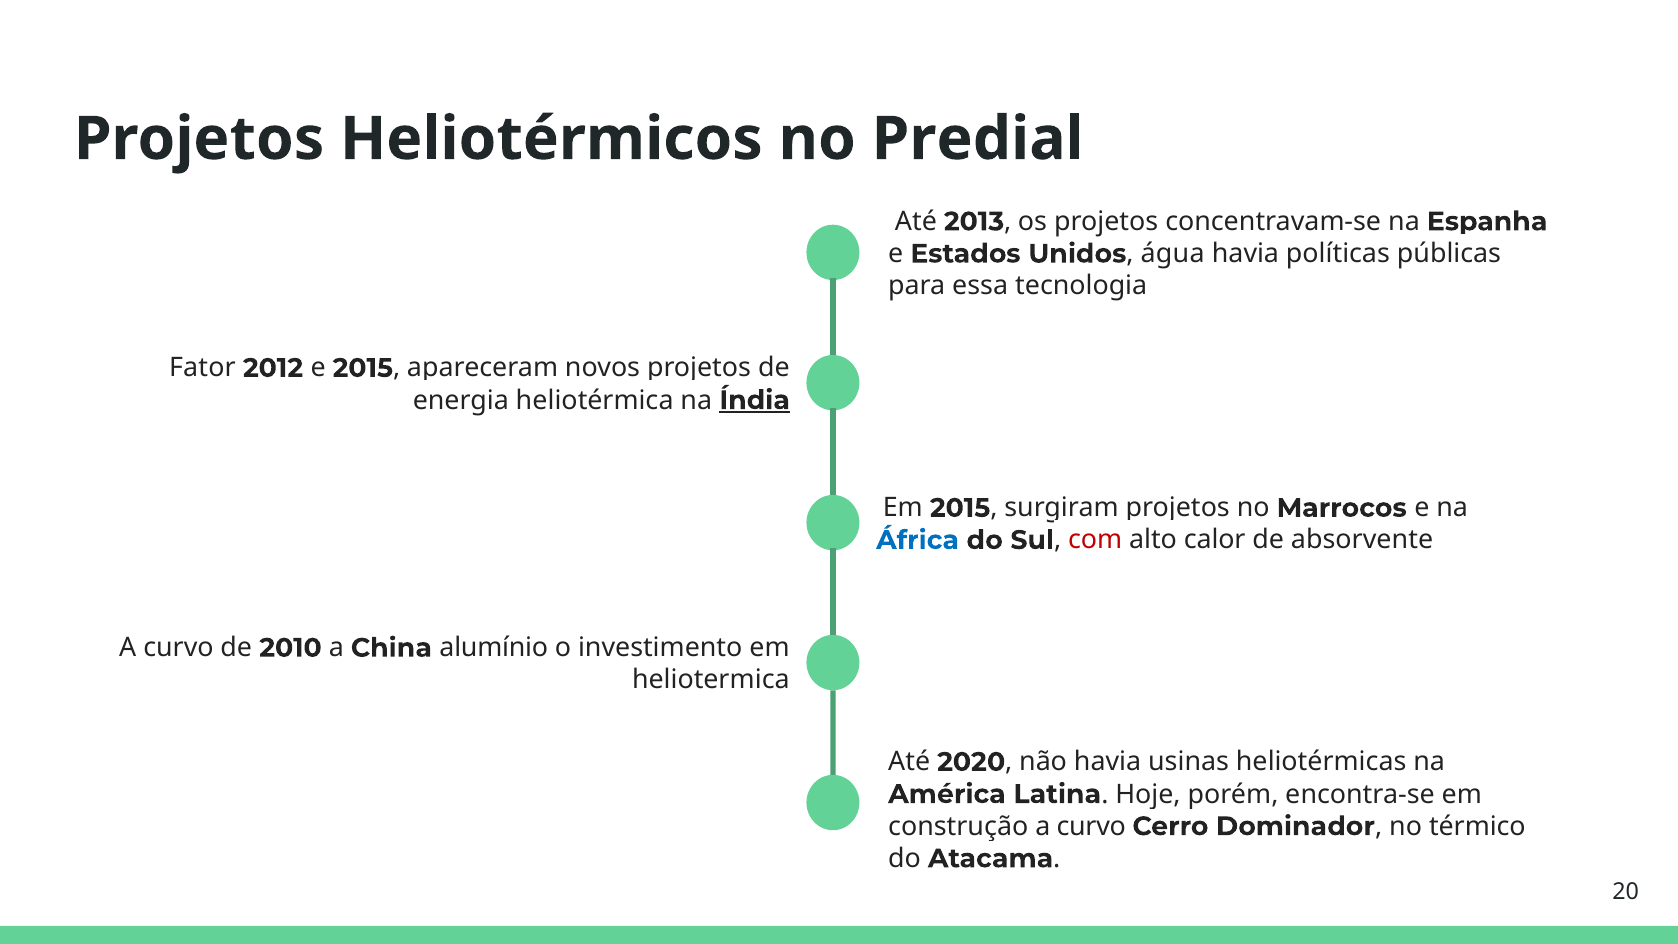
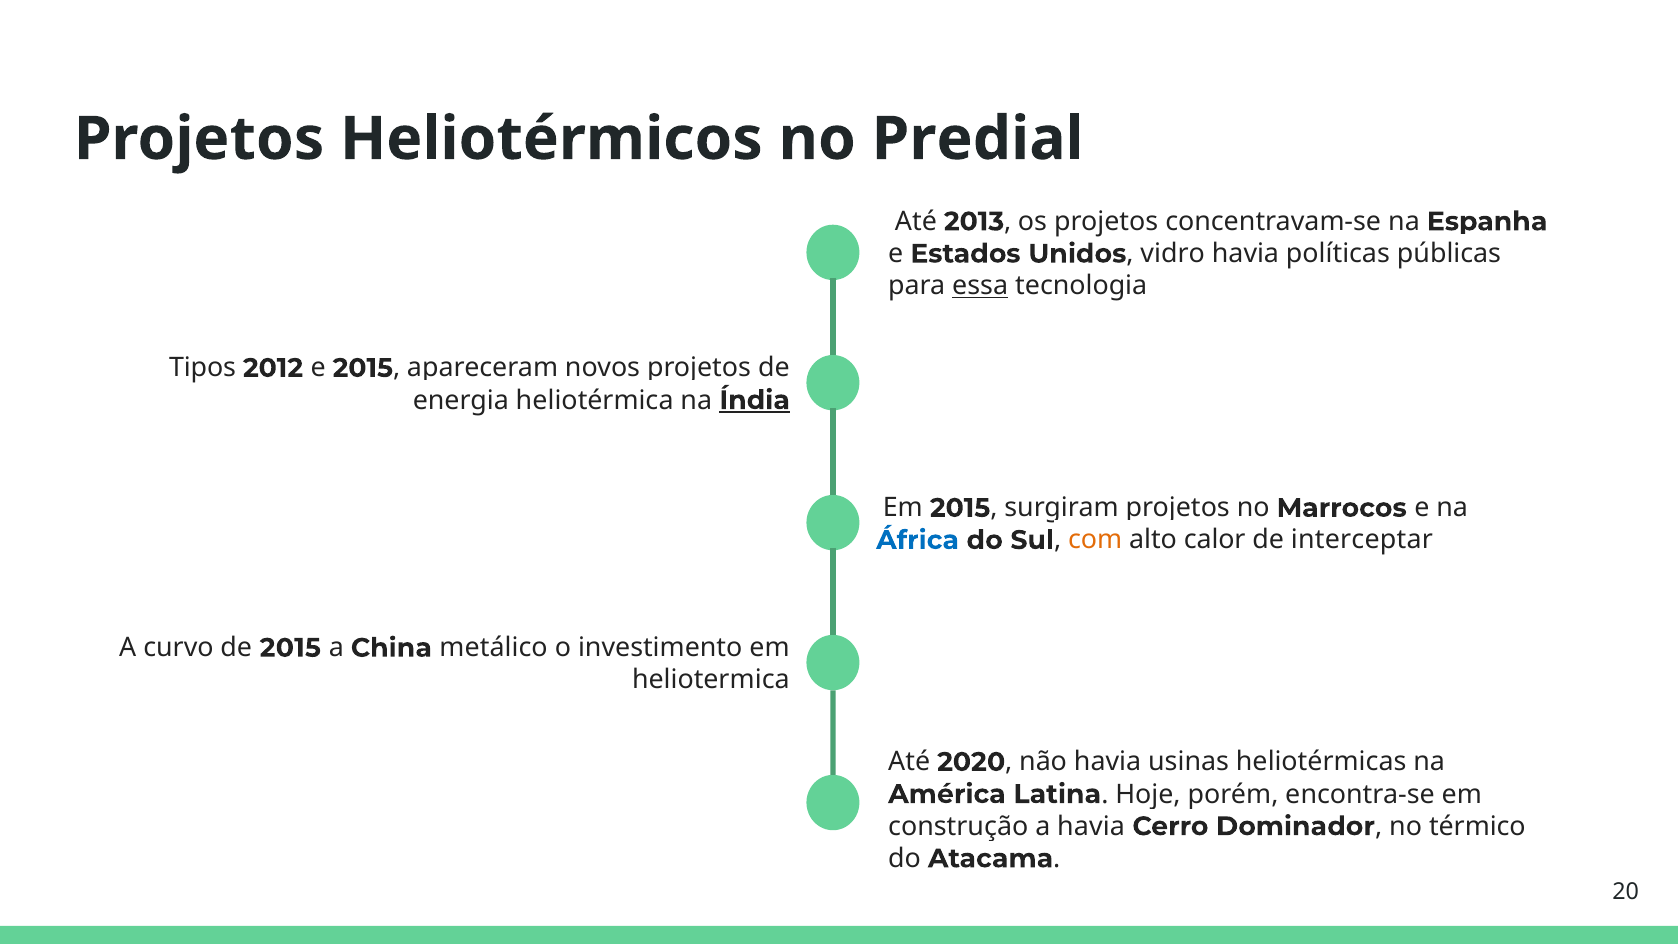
água: água -> vidro (1173, 254)
essa underline: none -> present (980, 286)
Fator: Fator -> Tipos (203, 368)
com colour: red -> orange (1095, 540)
absorvente: absorvente -> interceptar (1362, 540)
de 2010: 2010 -> 2015 (290, 648)
alumínio: alumínio -> metálico (494, 648)
curvo: curvo -> havia (1091, 826)
